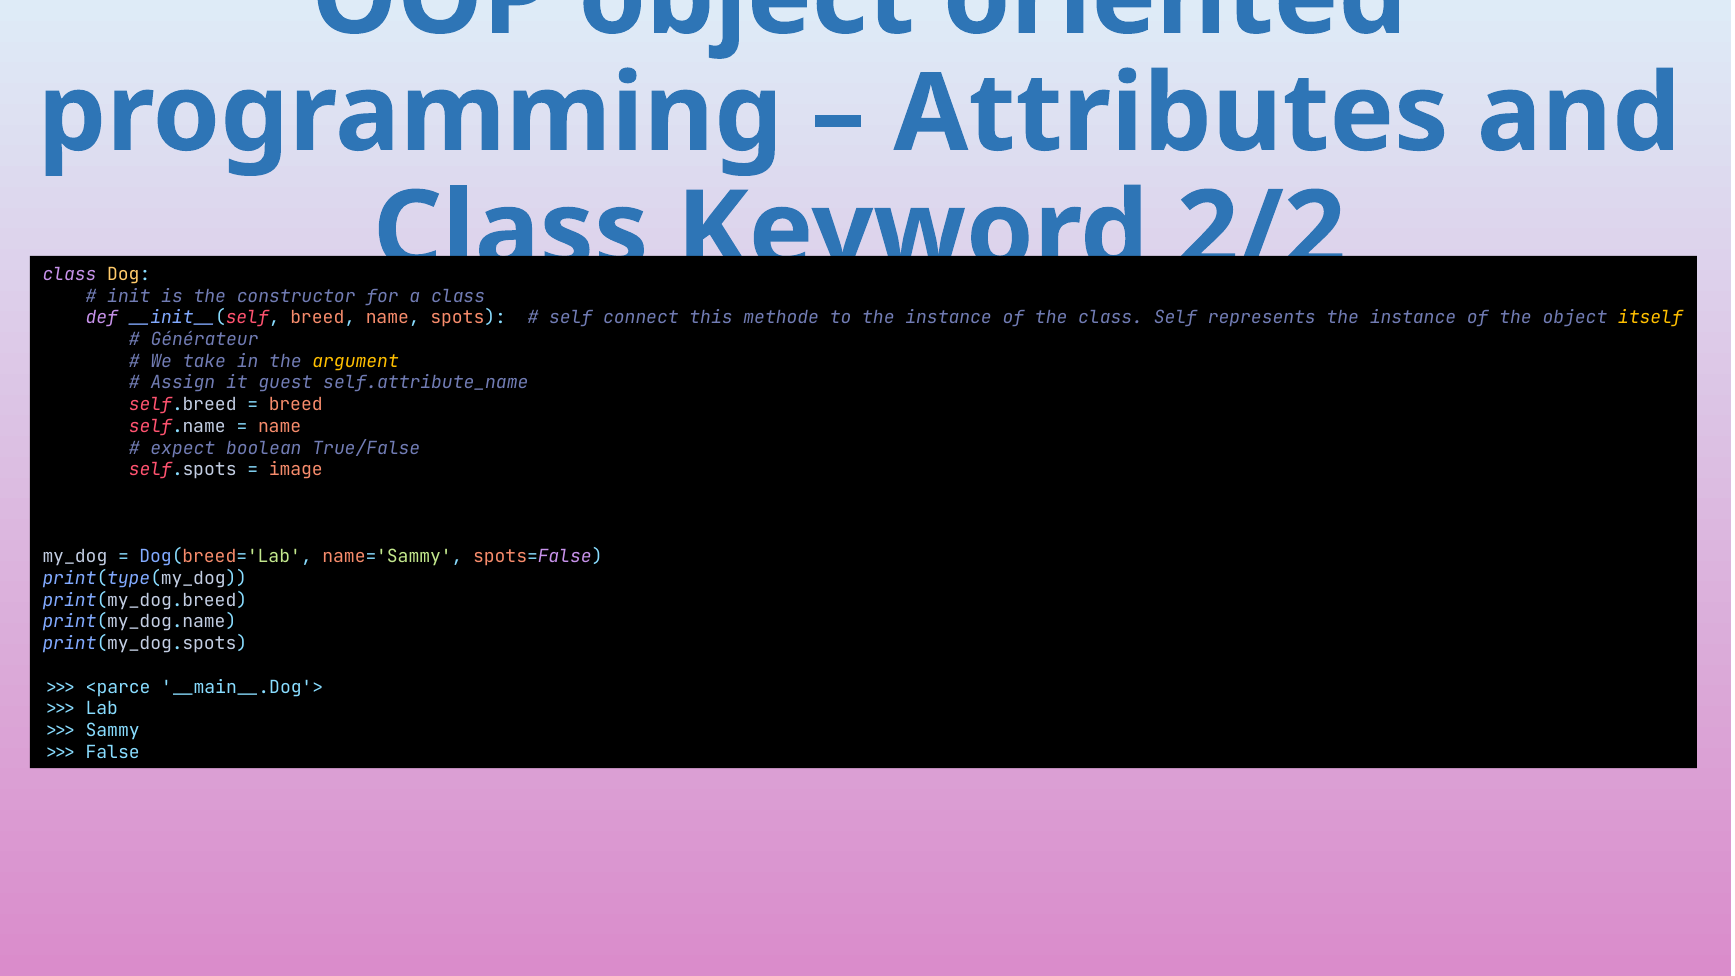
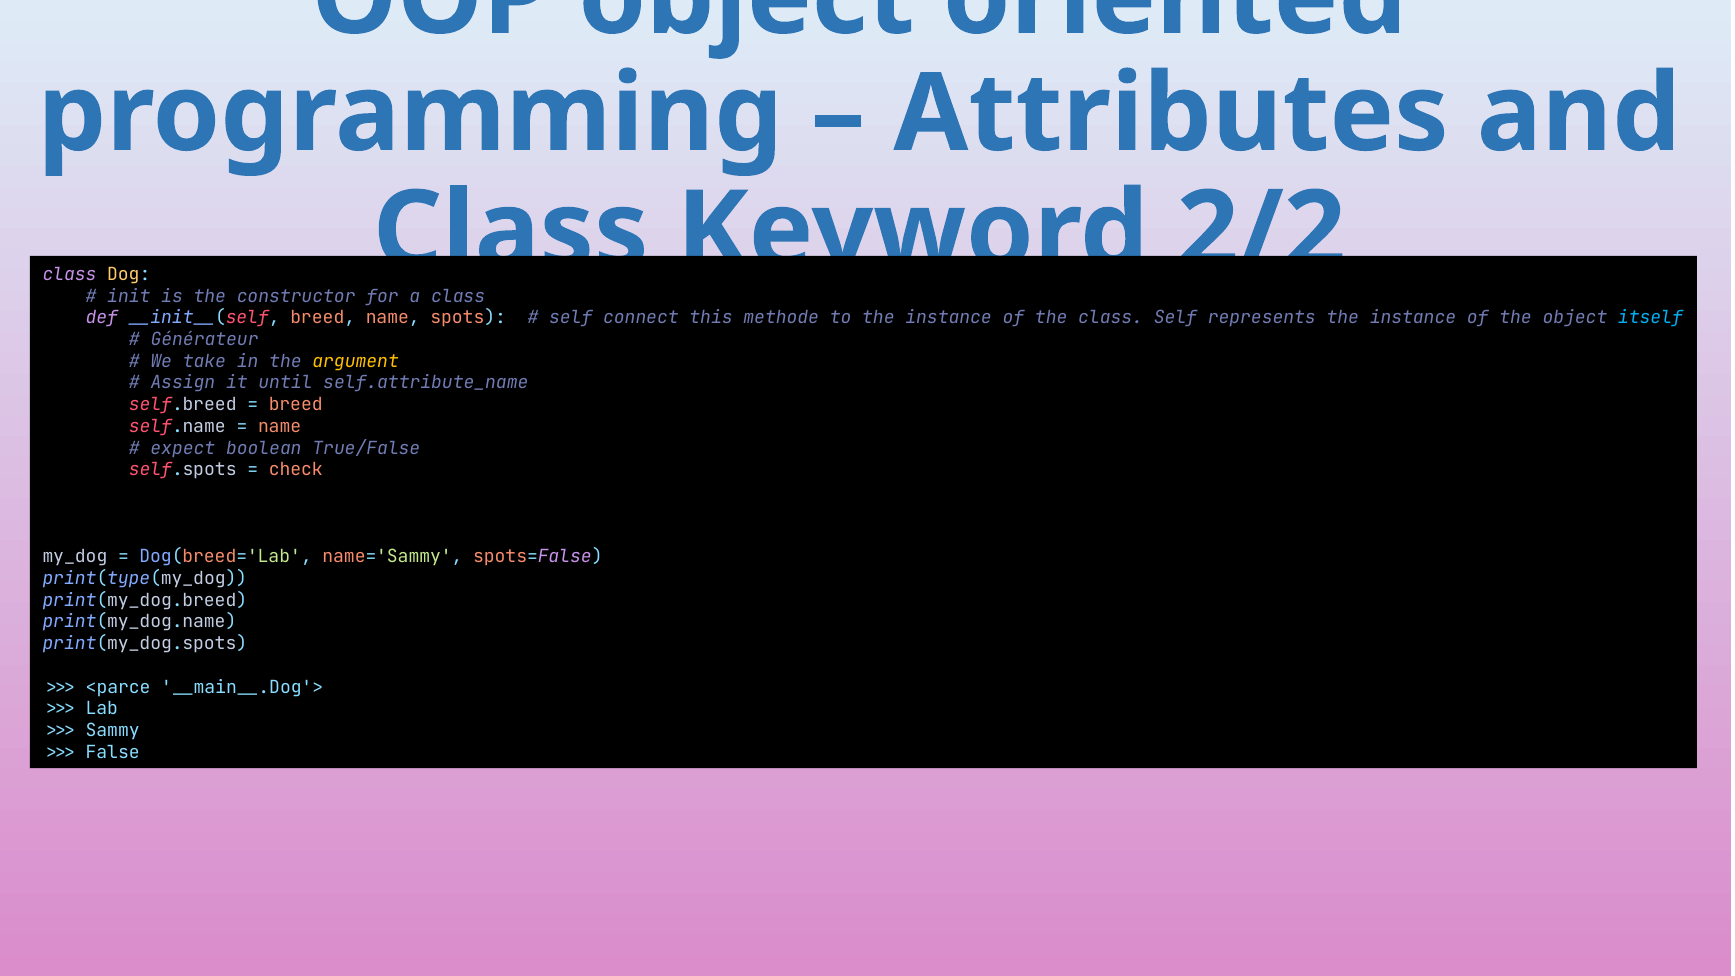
itself colour: yellow -> light blue (1650, 318)
guest: guest -> until (285, 383)
image: image -> check (296, 470)
